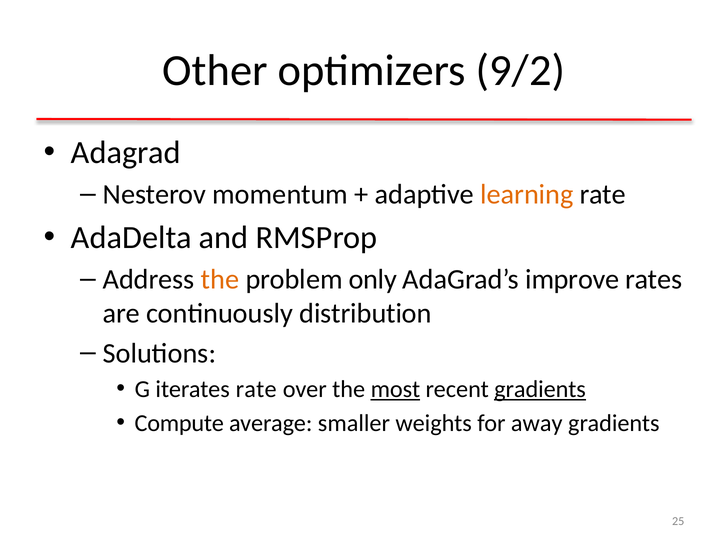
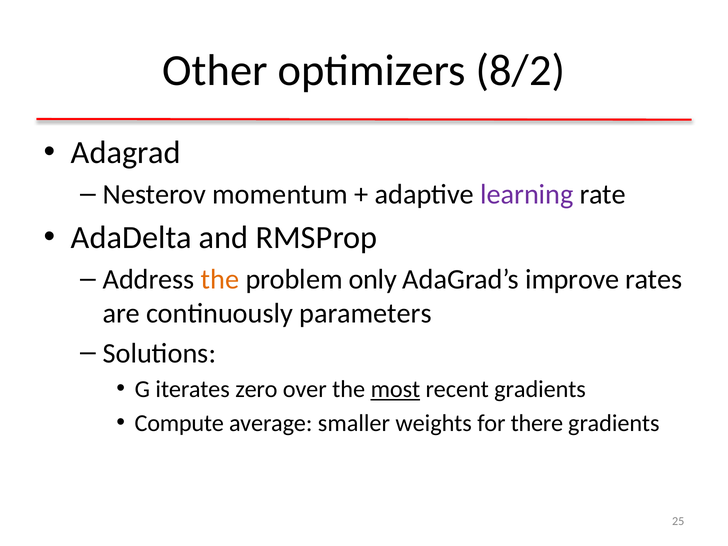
9/2: 9/2 -> 8/2 (520, 70)
learning colour: orange -> purple (527, 195)
distribution: distribution -> parameters (365, 313)
iterates rate: rate -> zero (256, 389)
gradients underline: present -> none (540, 389)
away: away -> there (537, 423)
